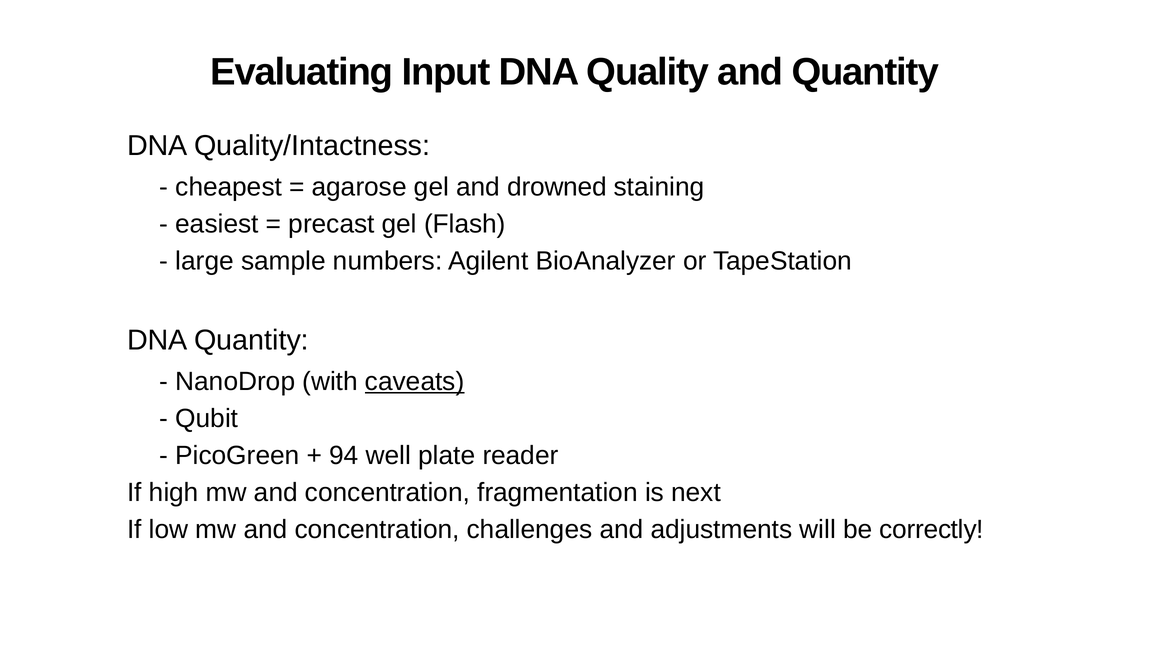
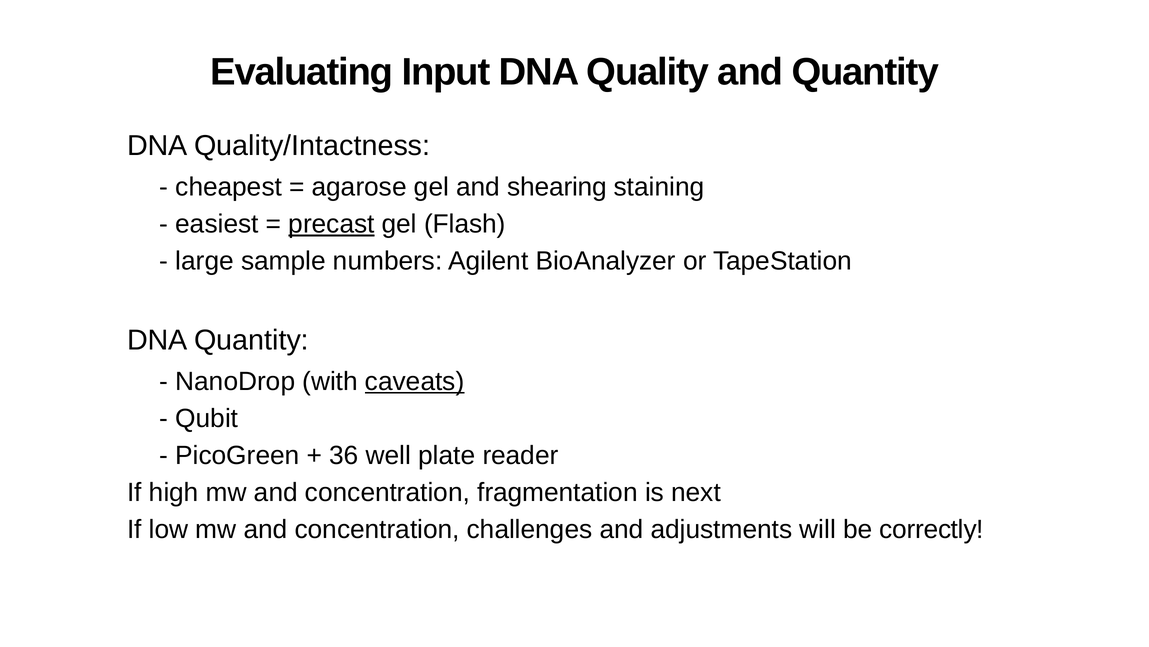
drowned: drowned -> shearing (557, 187)
precast underline: none -> present (331, 224)
94: 94 -> 36 (344, 455)
